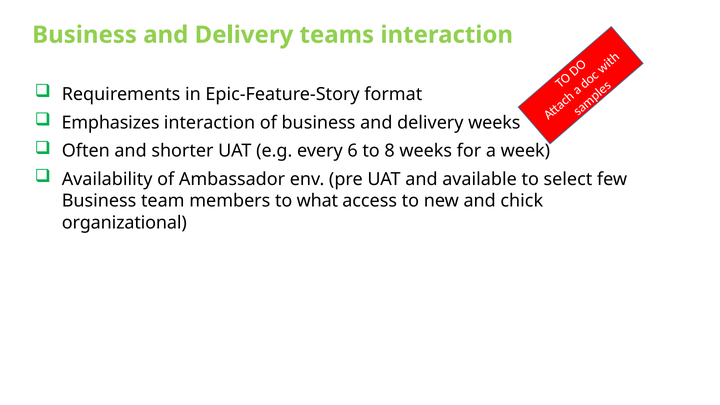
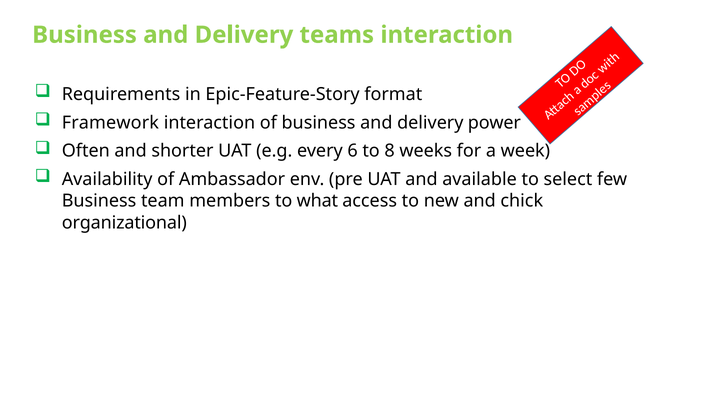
Emphasizes: Emphasizes -> Framework (110, 123)
delivery weeks: weeks -> power (494, 123)
